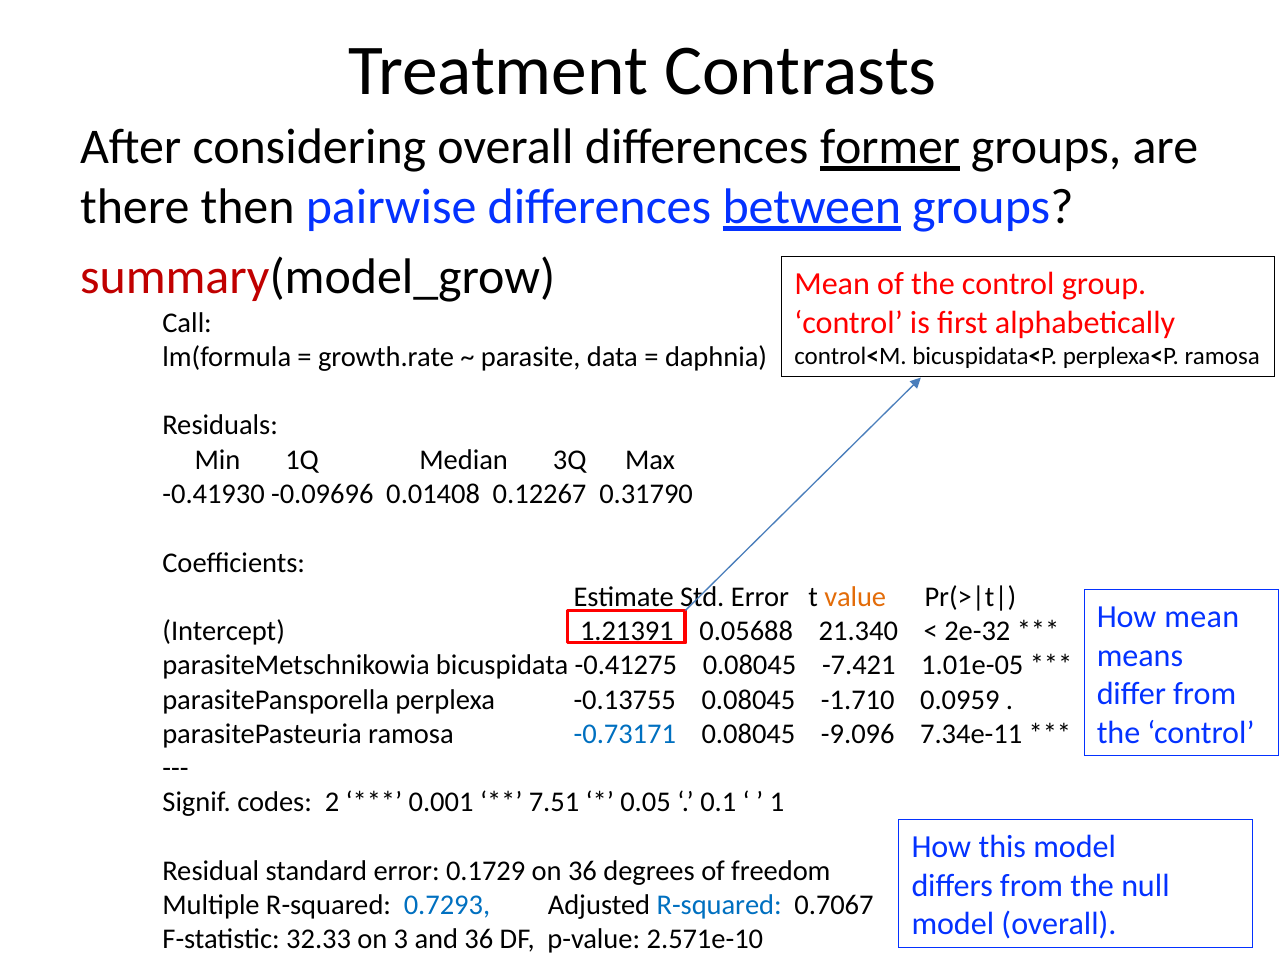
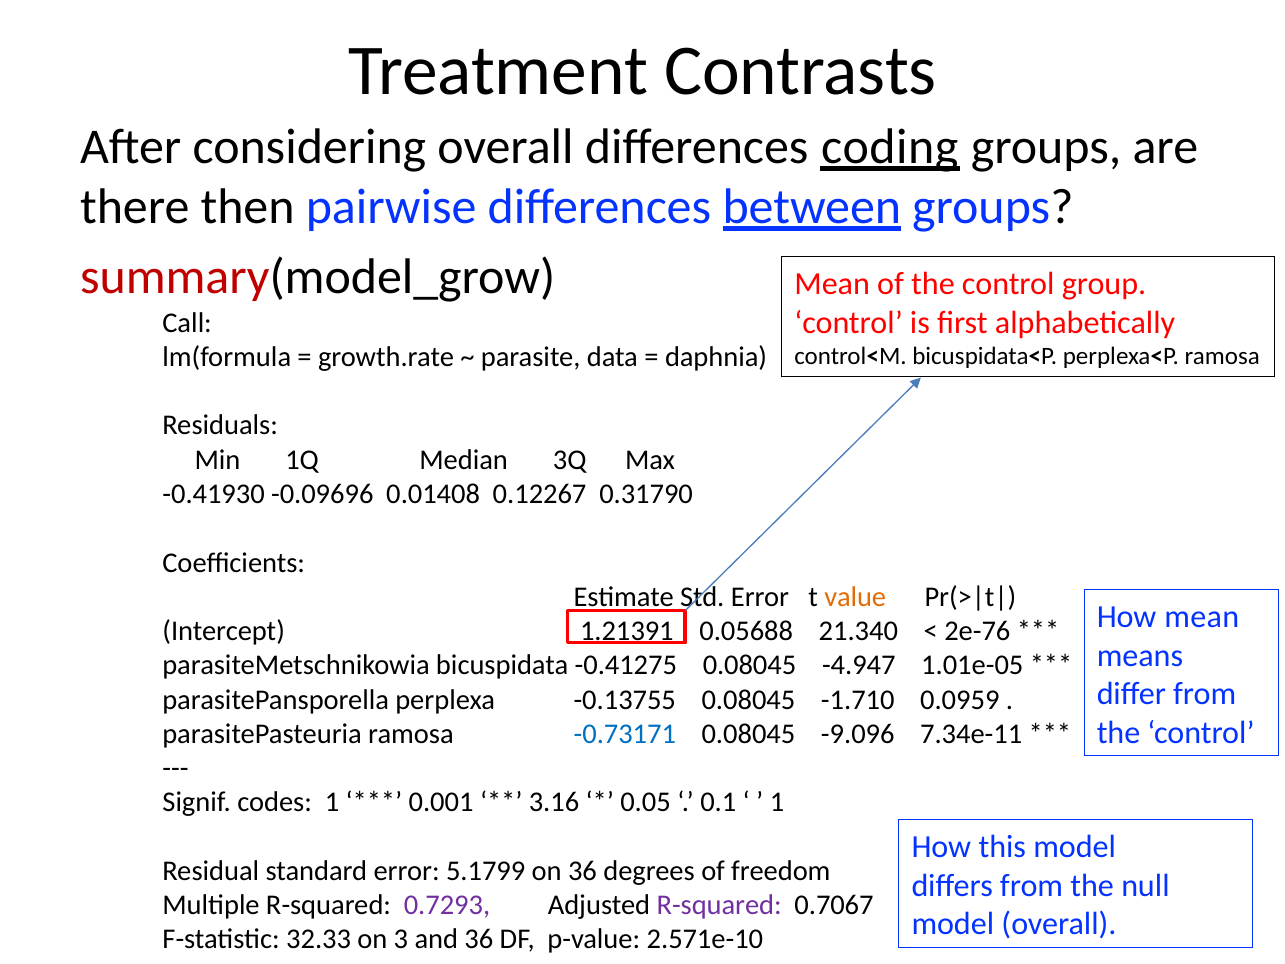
former: former -> coding (890, 147)
2e-32: 2e-32 -> 2e-76 (977, 631)
-7.421: -7.421 -> -4.947 (859, 665)
codes 2: 2 -> 1 (332, 802)
7.51: 7.51 -> 3.16 (554, 802)
0.1729: 0.1729 -> 5.1799 (486, 871)
0.7293 colour: blue -> purple (447, 905)
R-squared colour: blue -> purple (719, 905)
